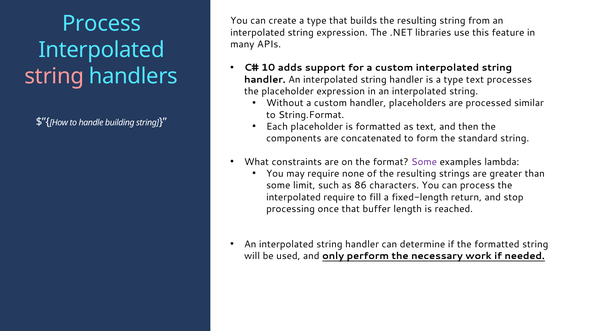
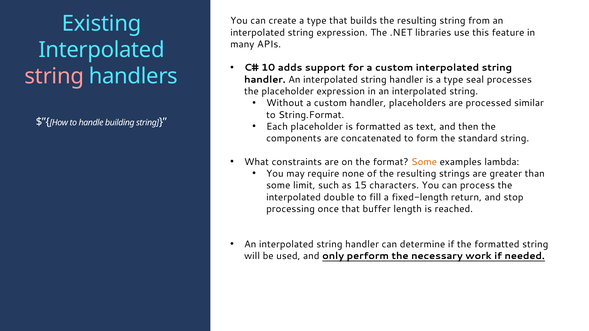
Process: Process -> Existing (102, 23)
type text: text -> seal (475, 80)
Some colour: purple -> orange (424, 162)
86: 86 -> 15 (361, 186)
interpolated require: require -> double (339, 197)
